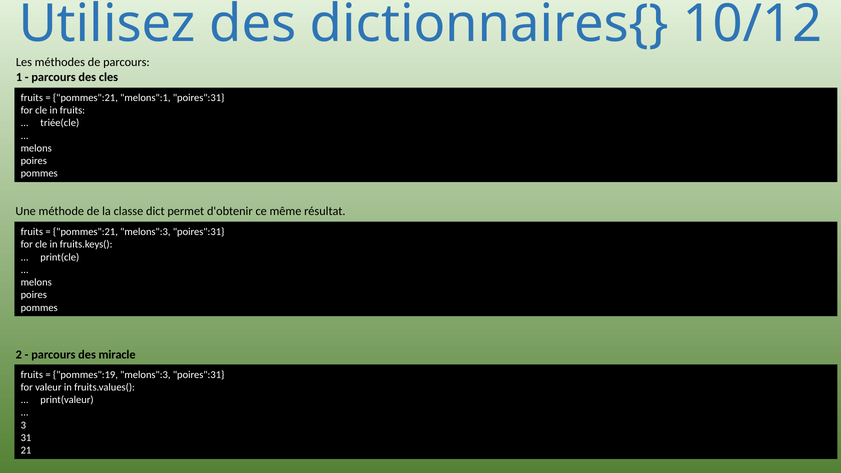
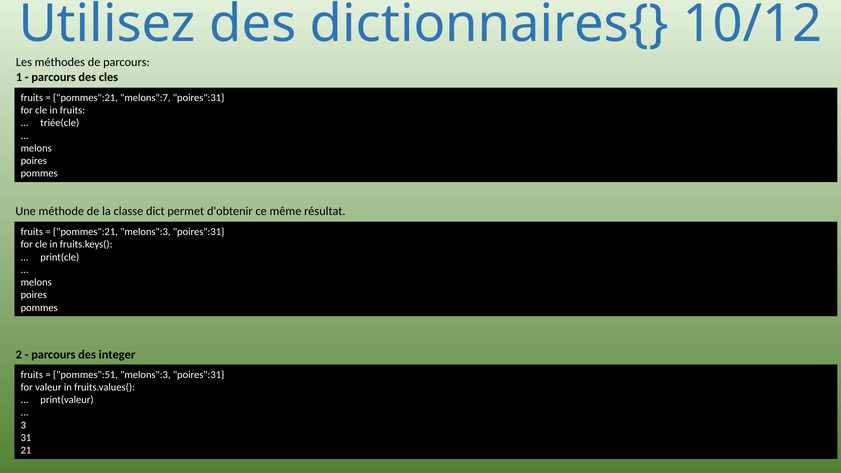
melons":1: melons":1 -> melons":7 (145, 98)
miracle: miracle -> integer (117, 355)
pommes":19: pommes":19 -> pommes":51 (85, 375)
